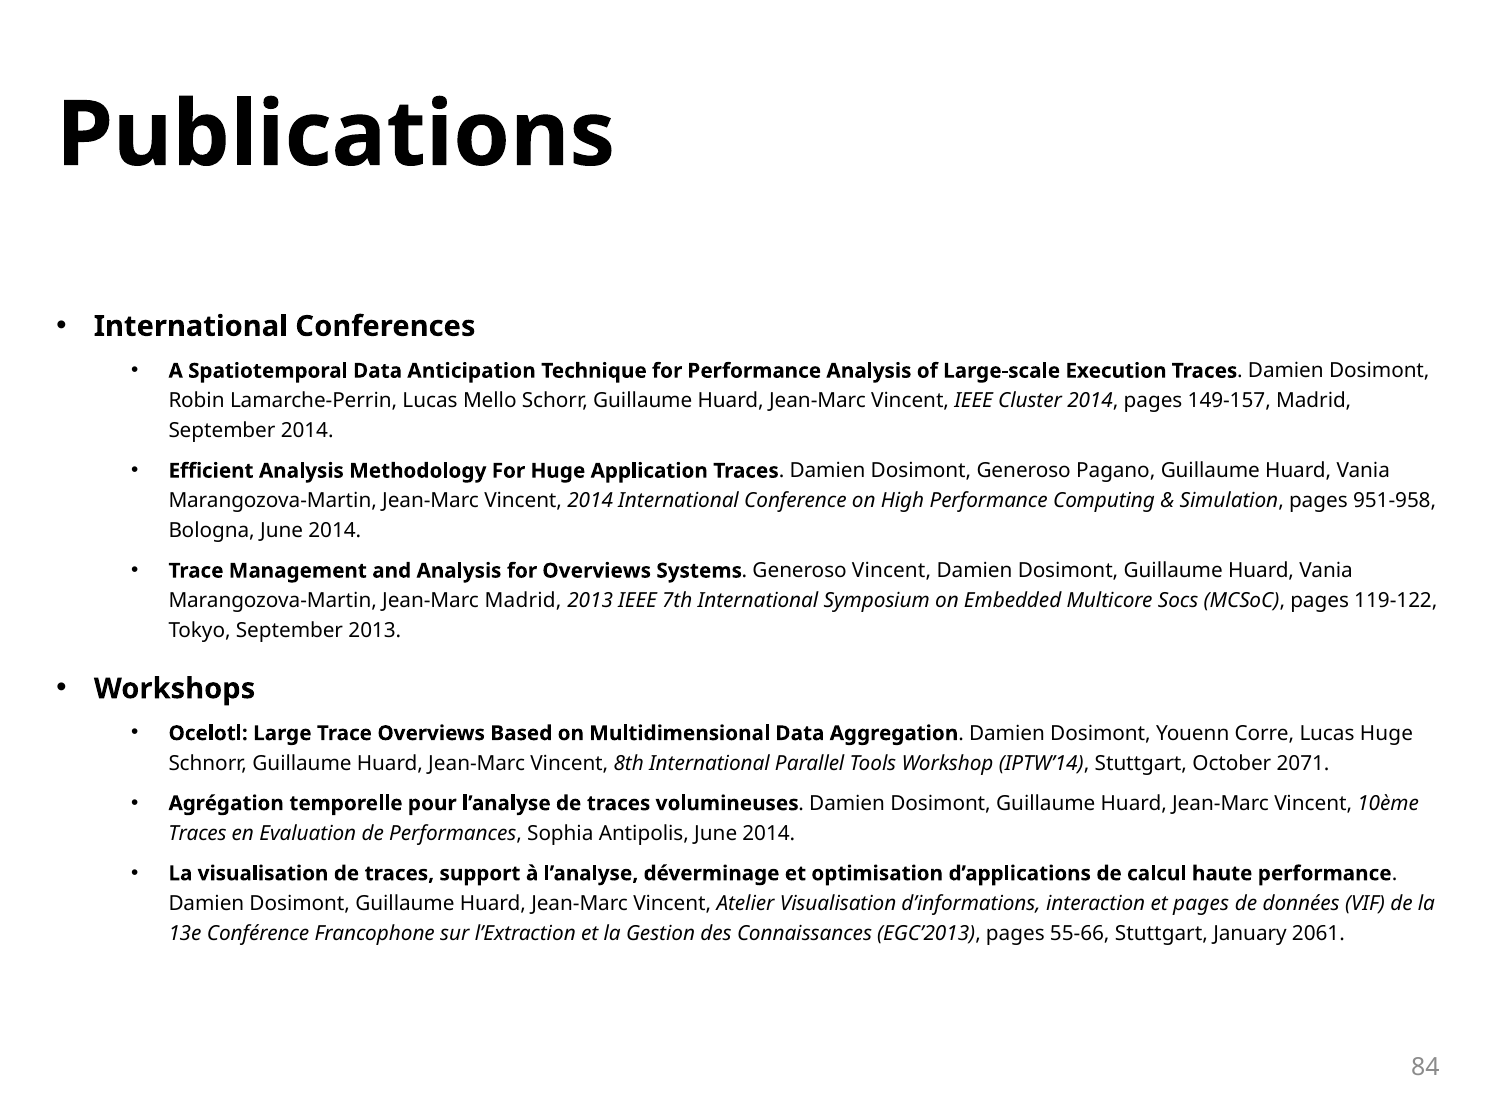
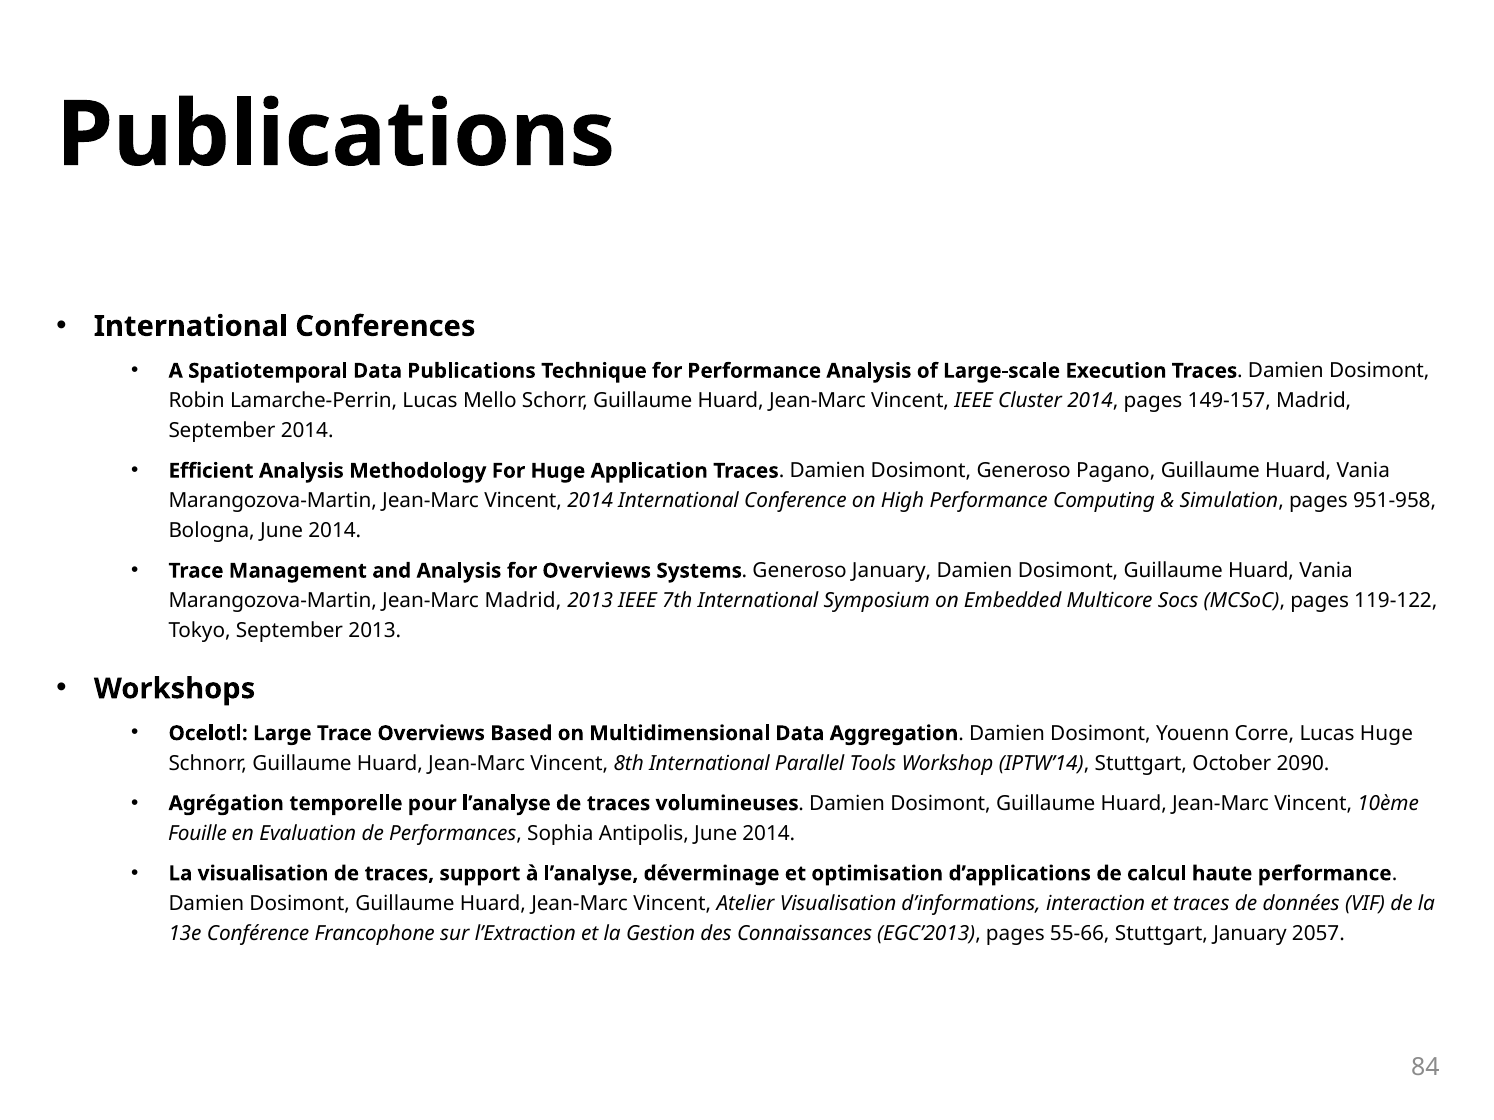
Data Anticipation: Anticipation -> Publications (472, 371)
Generoso Vincent: Vincent -> January (892, 571)
2071: 2071 -> 2090 (1303, 764)
Traces: Traces -> Fouille (198, 834)
et pages: pages -> traces (1201, 904)
2061: 2061 -> 2057 (1318, 934)
